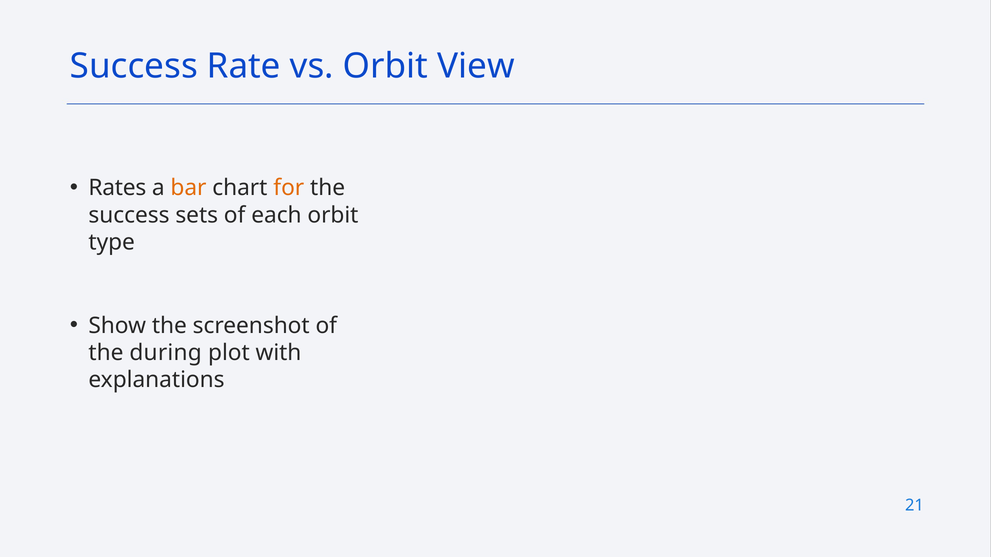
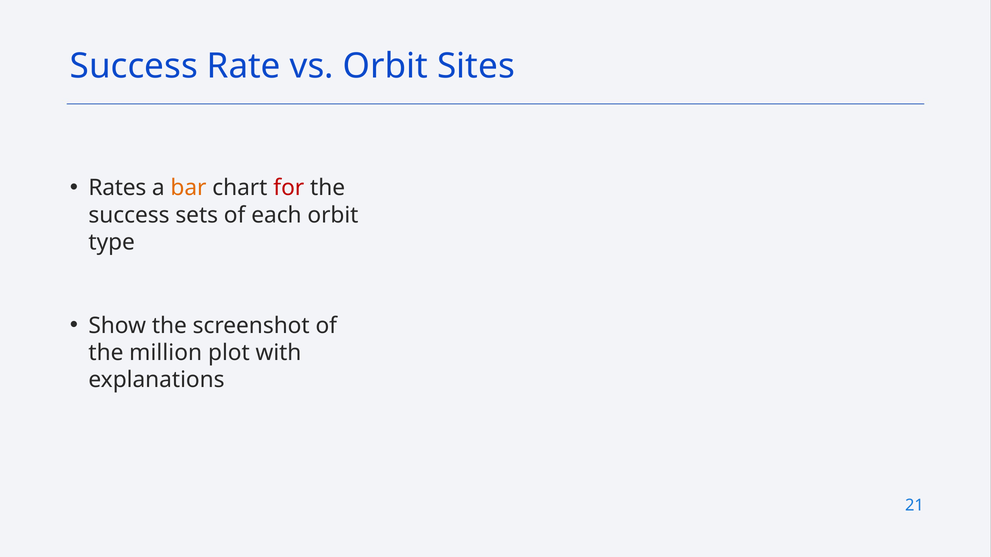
View: View -> Sites (476, 66)
for colour: orange -> red (289, 188)
during: during -> million (166, 353)
